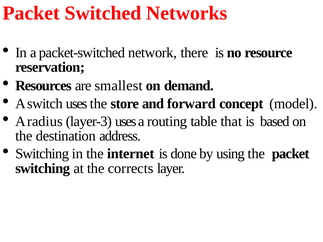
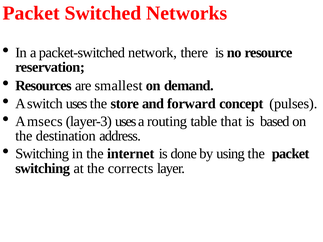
model: model -> pulses (293, 104)
radius: radius -> msecs (45, 122)
